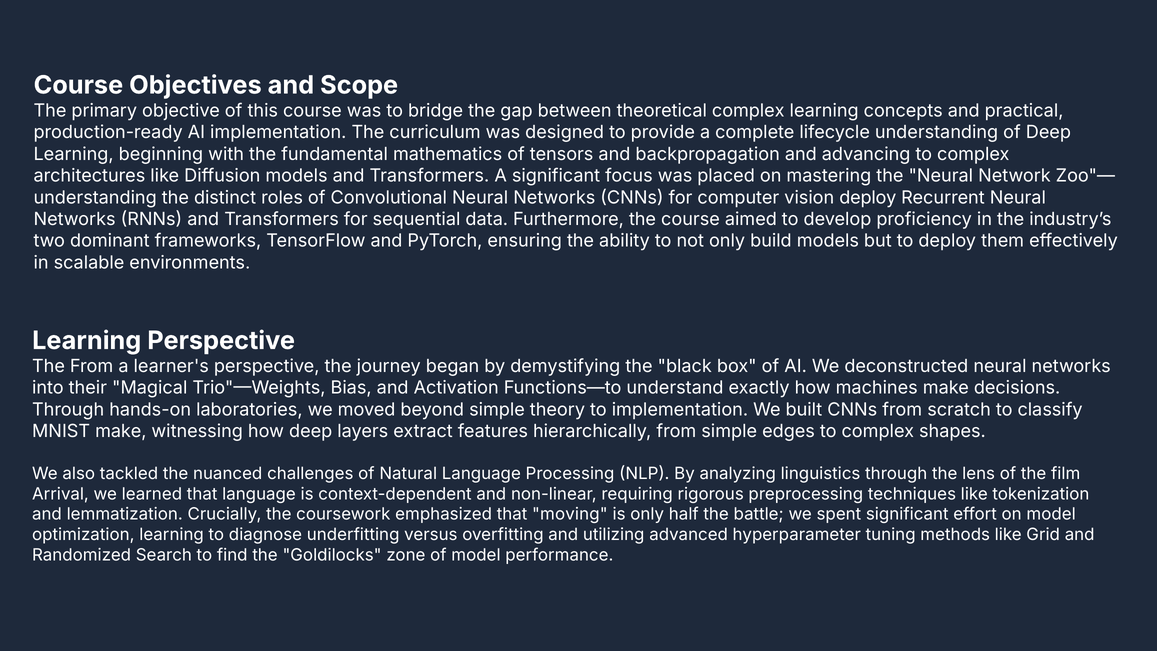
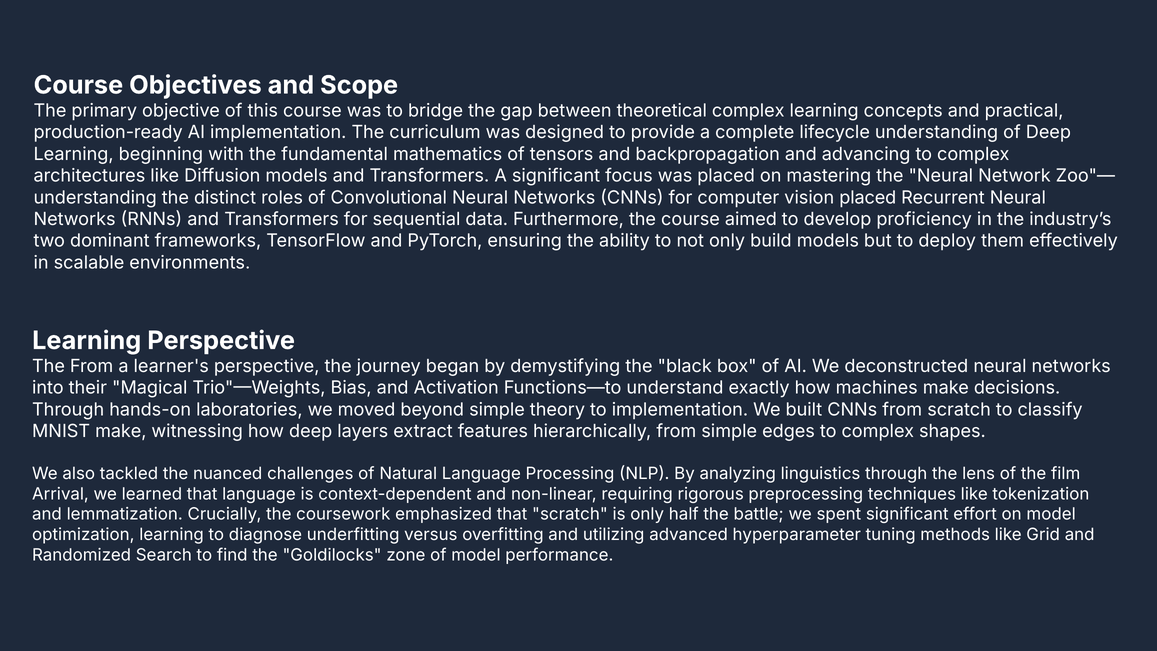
vision deploy: deploy -> placed (868, 197)
that moving: moving -> scratch (570, 514)
